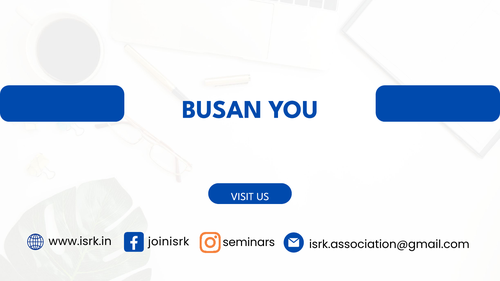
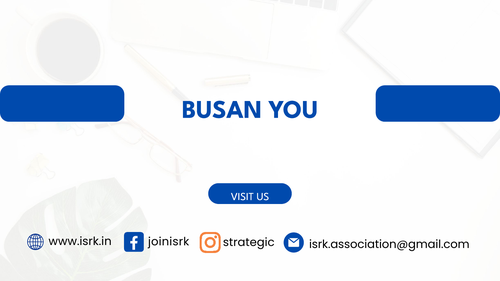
seminars: seminars -> strategic (249, 243)
